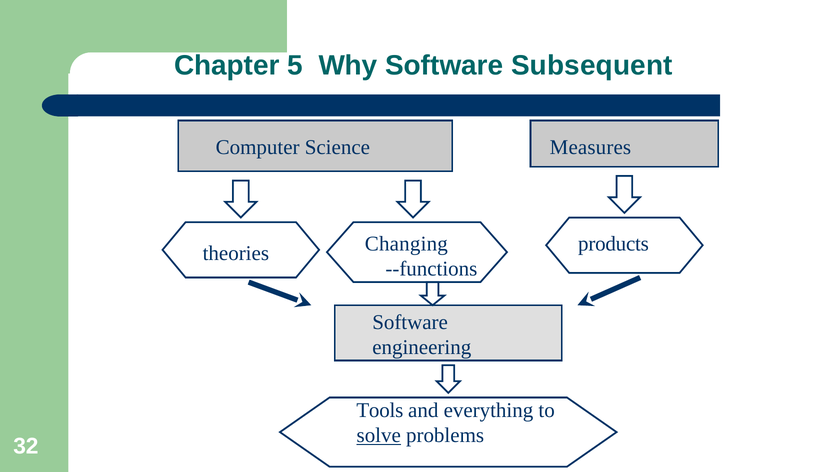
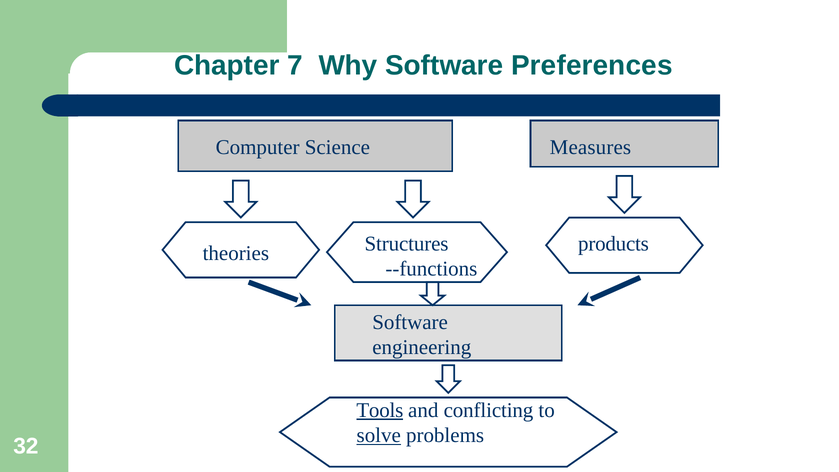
5: 5 -> 7 (295, 66)
Subsequent: Subsequent -> Preferences (592, 66)
Changing: Changing -> Structures (407, 244)
Tools underline: none -> present (380, 410)
everything: everything -> conflicting (488, 410)
